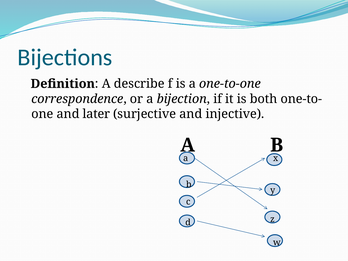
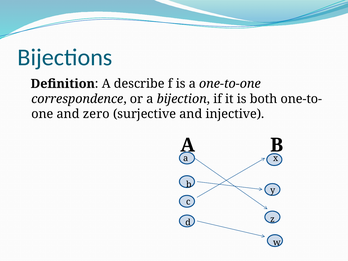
later: later -> zero (96, 114)
